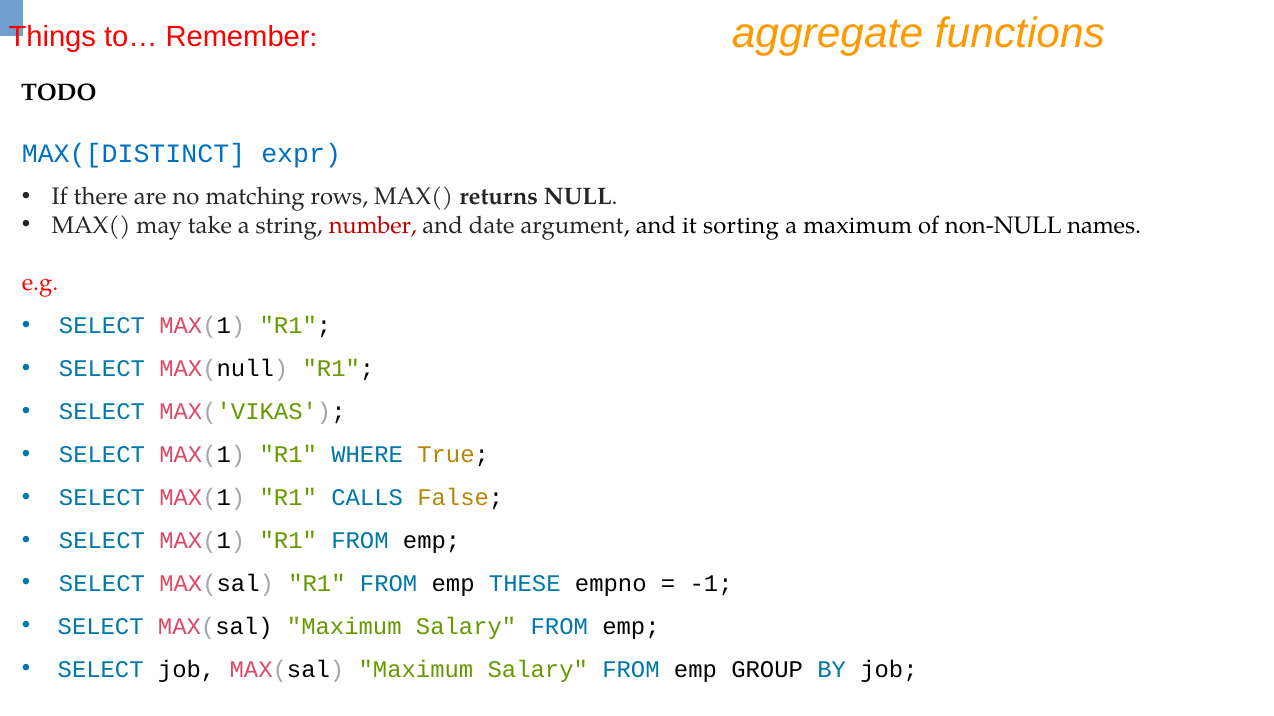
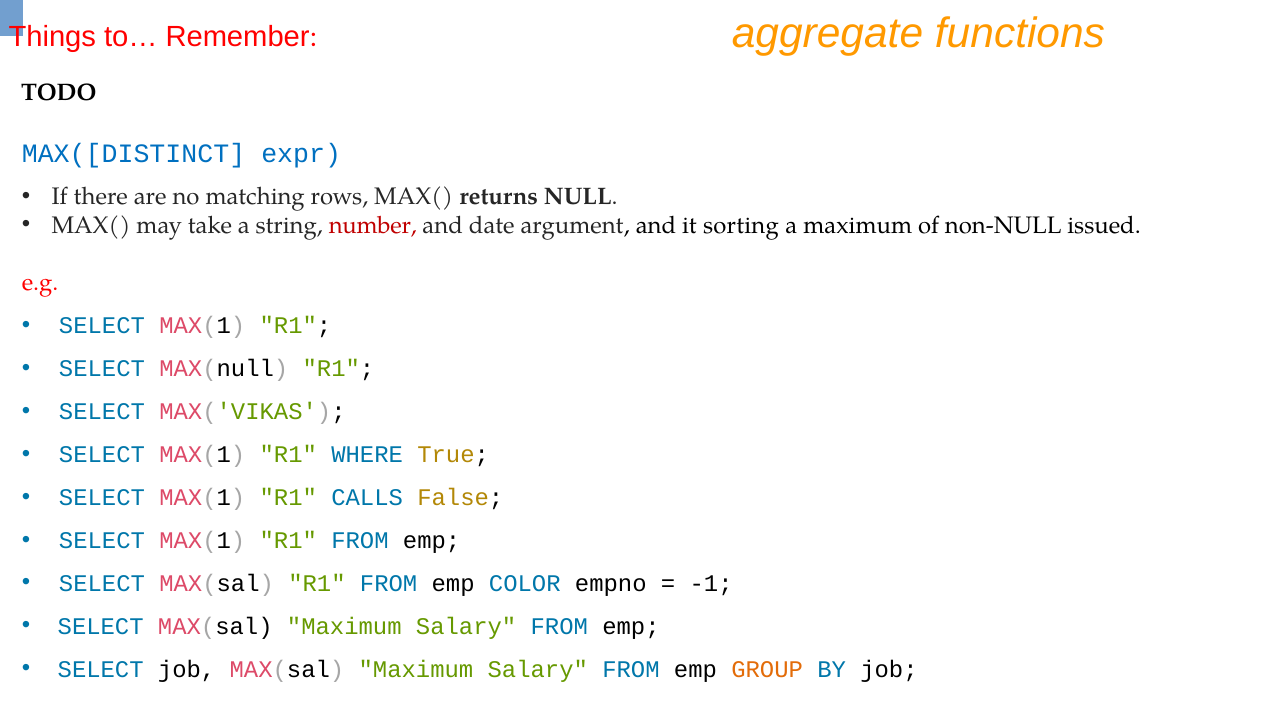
names: names -> issued (1104, 226)
THESE: THESE -> COLOR (525, 584)
GROUP colour: black -> orange (767, 670)
